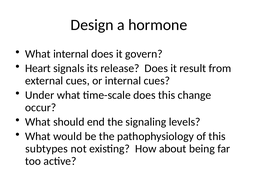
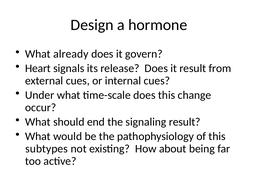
What internal: internal -> already (71, 54)
signaling levels: levels -> result (185, 122)
